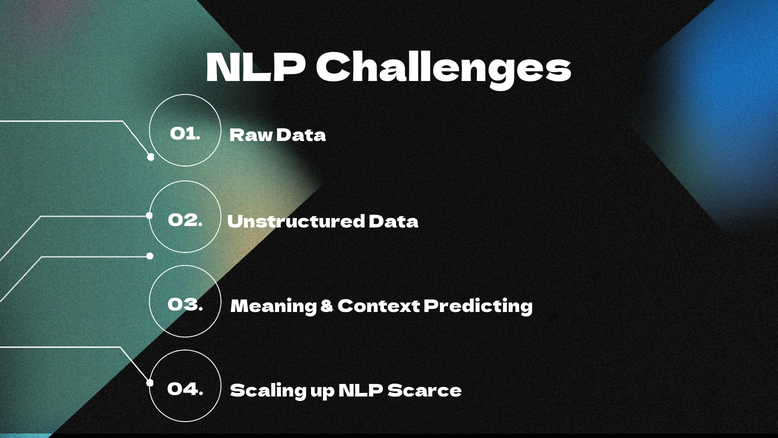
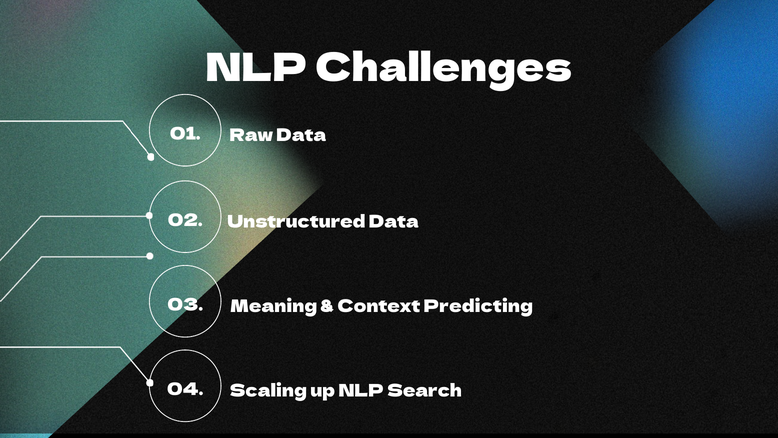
Scarce: Scarce -> Search (425, 391)
